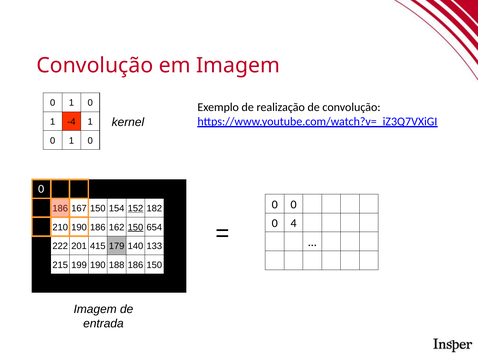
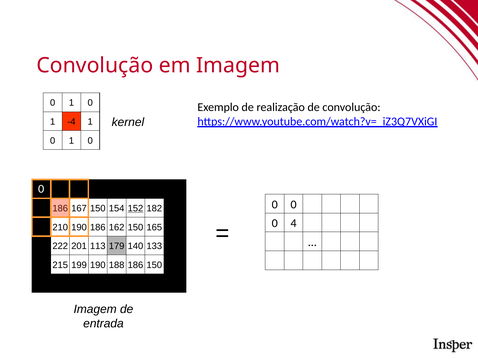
150 underline: present -> none (135, 227)
654: 654 -> 165 (154, 227)
415: 415 -> 113 (98, 246)
